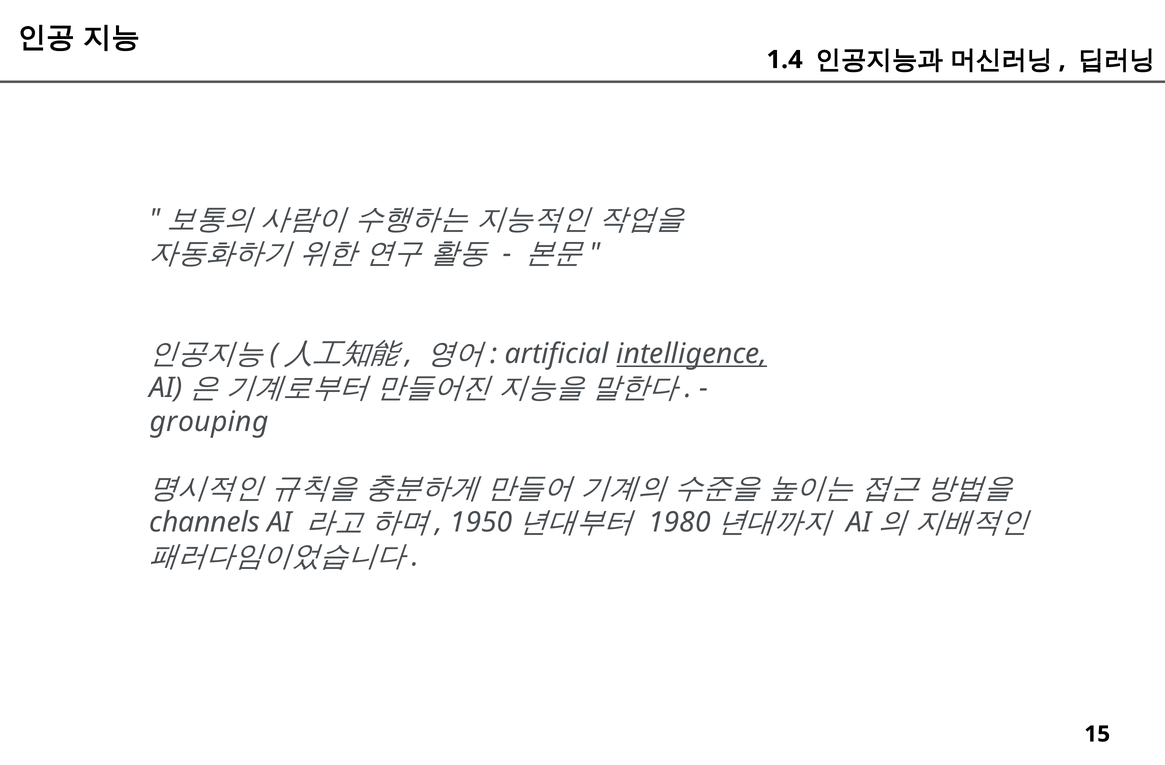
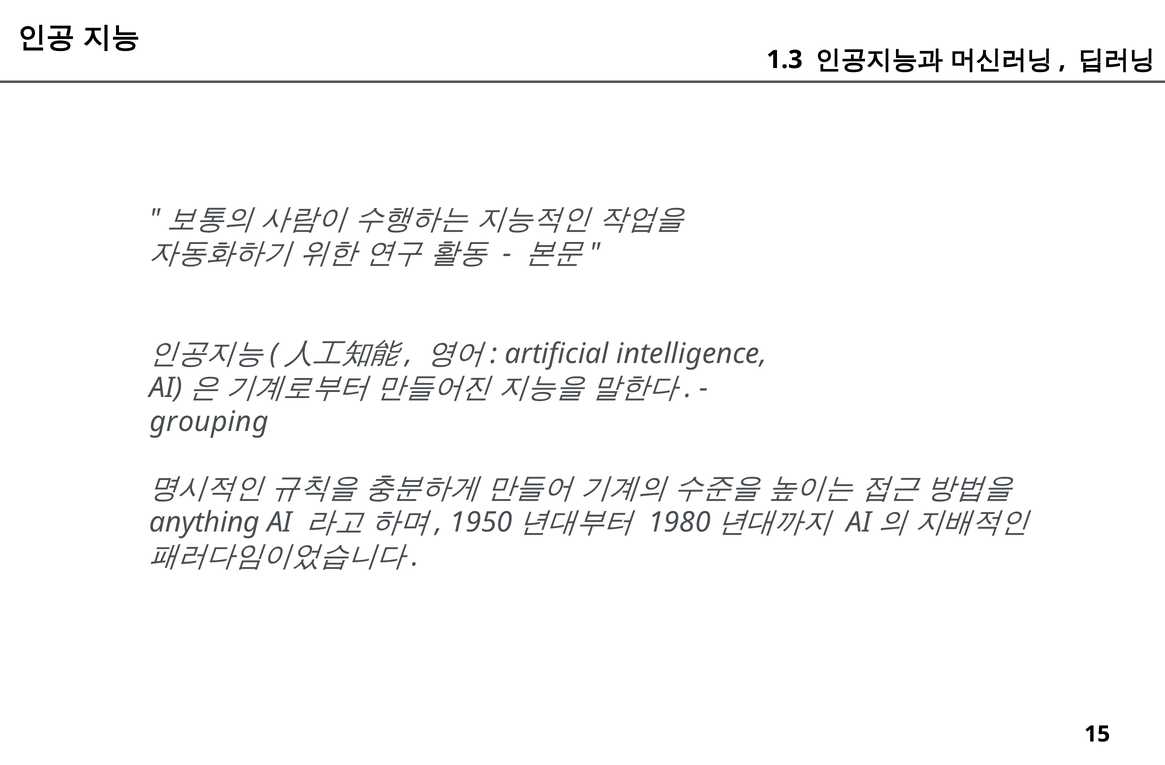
1.4: 1.4 -> 1.3 (785, 60)
intelligence underline: present -> none (692, 354)
channels: channels -> anything (205, 523)
